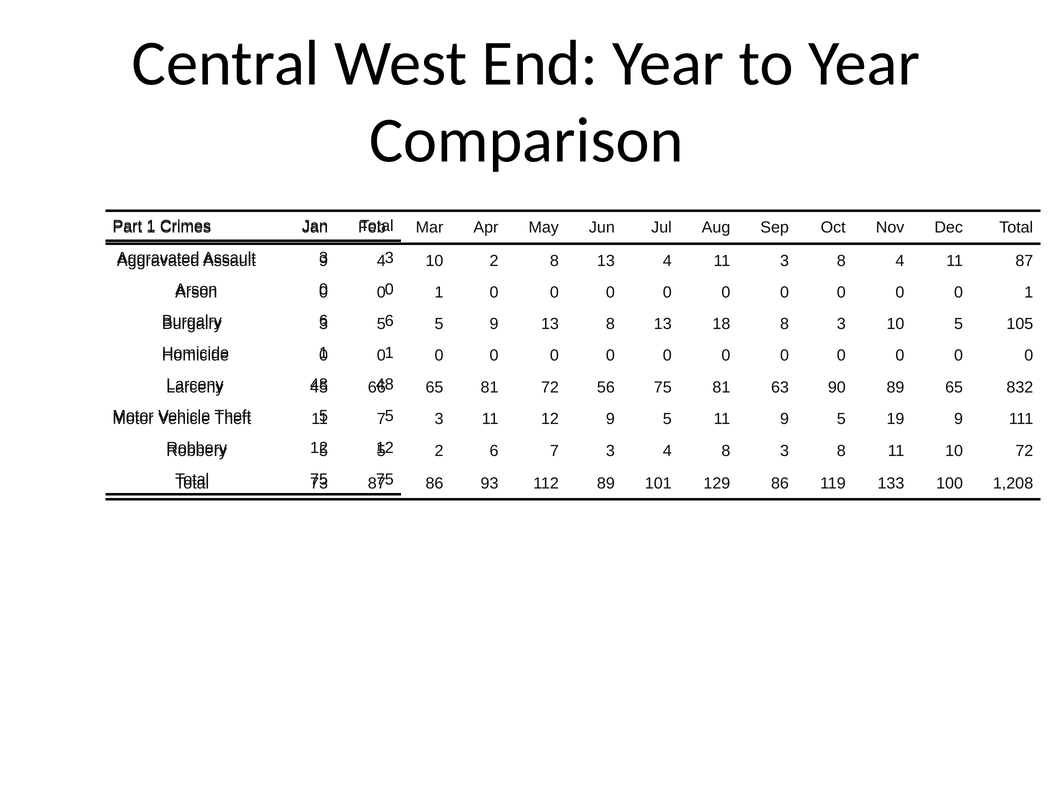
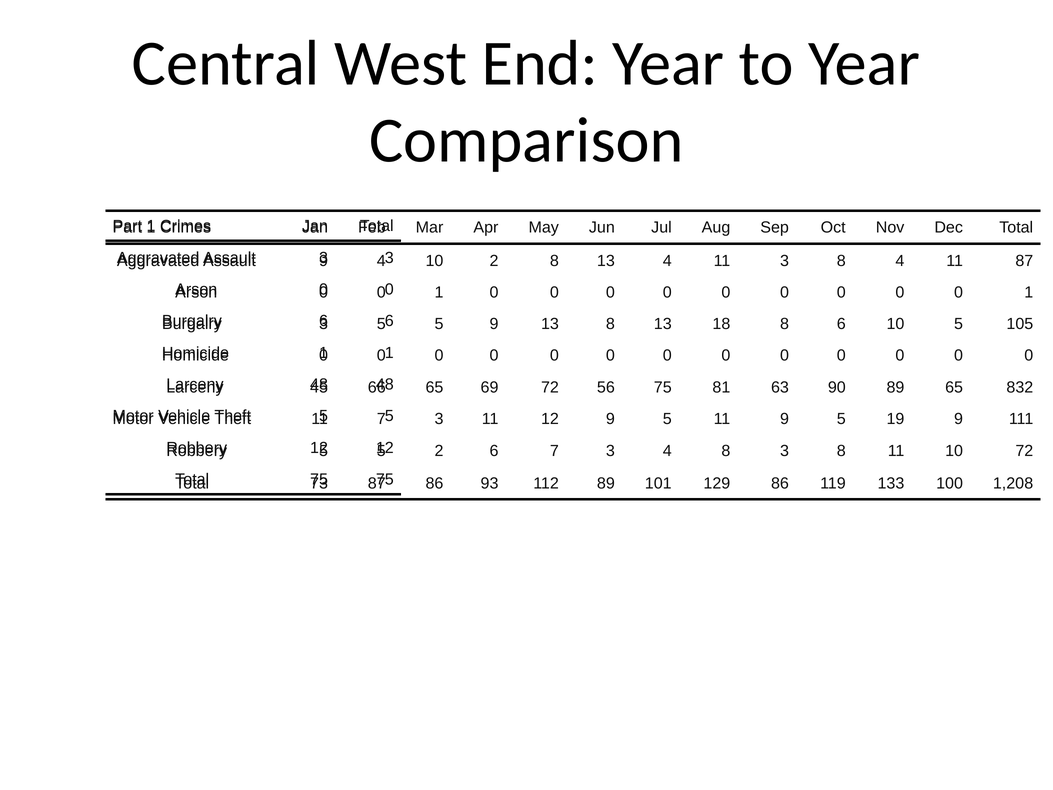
18 8 3: 3 -> 6 (841, 324)
65 81: 81 -> 69 (490, 387)
